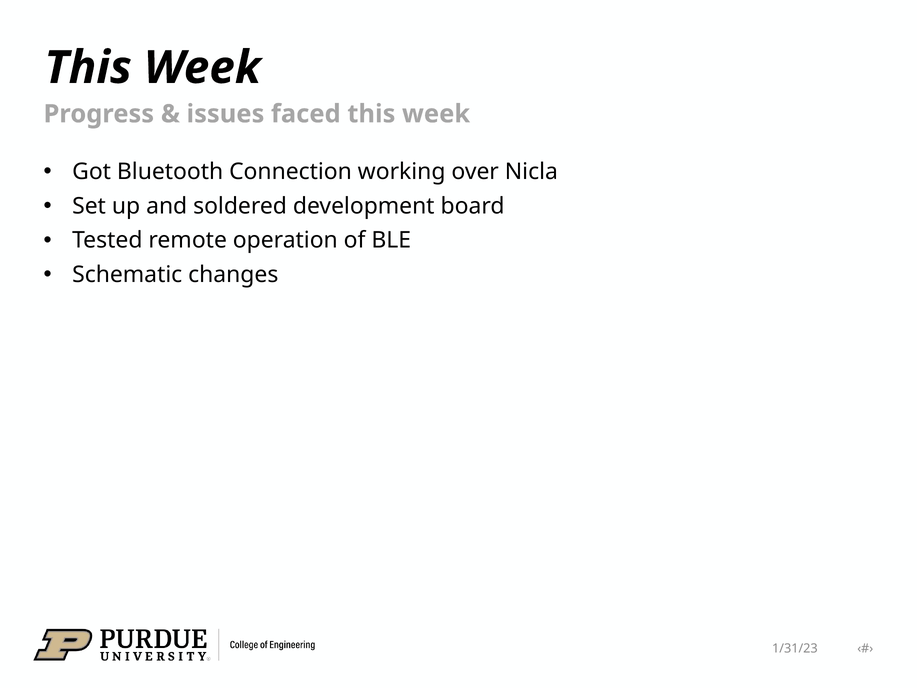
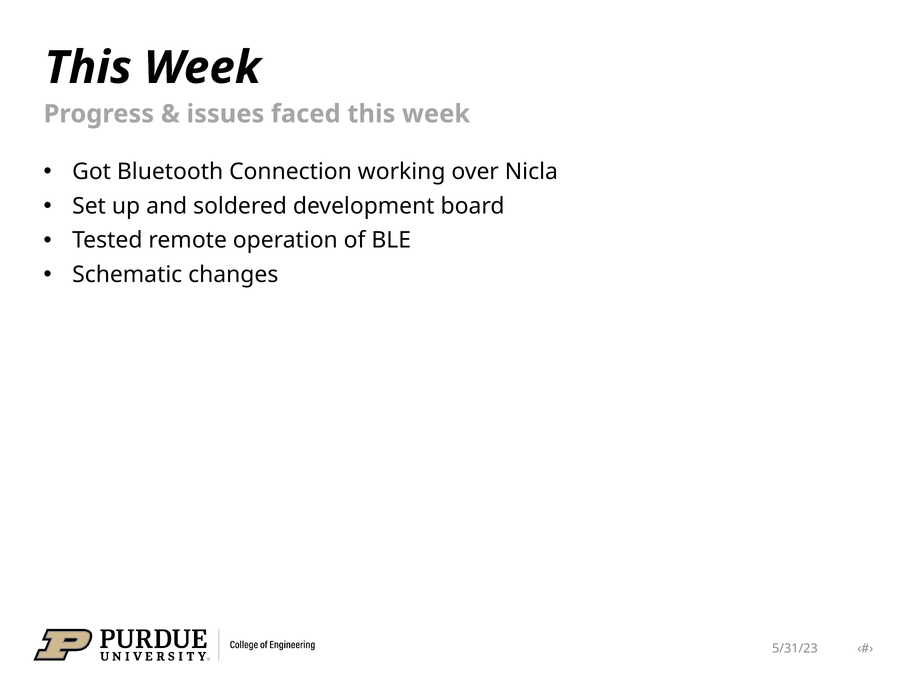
1/31/23: 1/31/23 -> 5/31/23 (795, 648)
